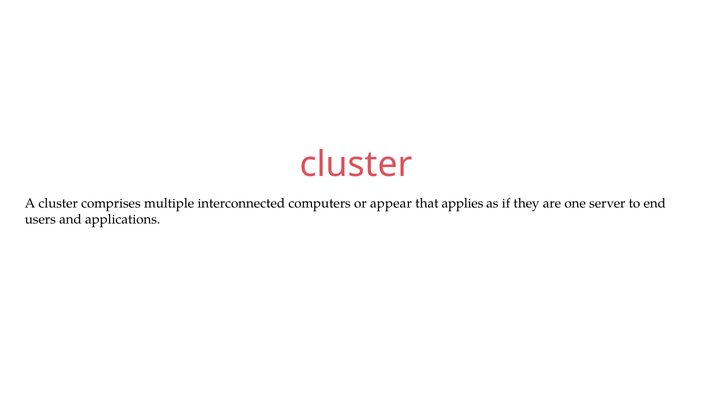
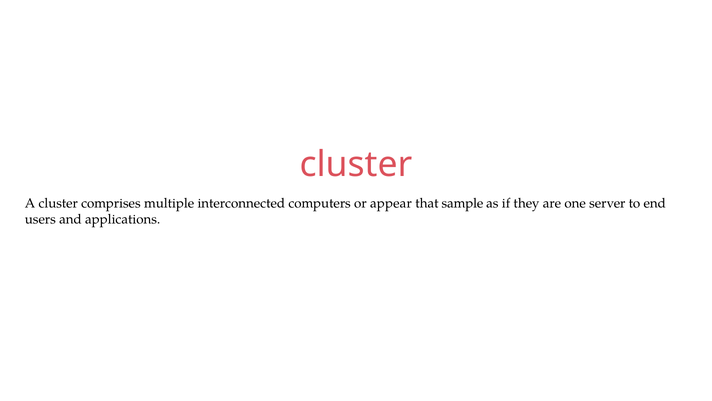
applies: applies -> sample (462, 203)
